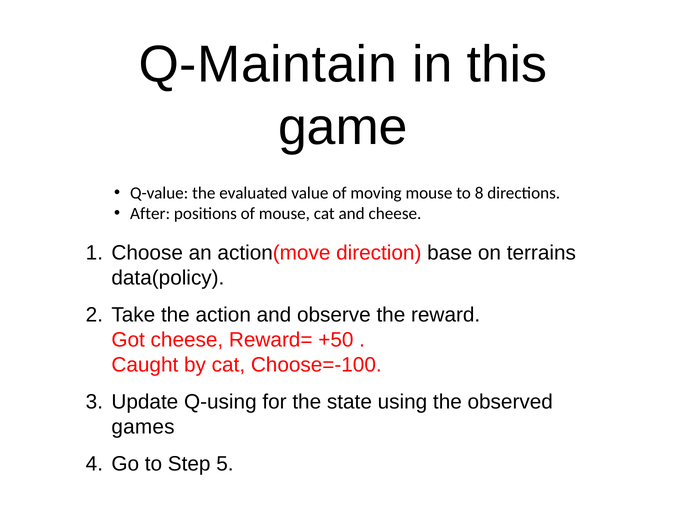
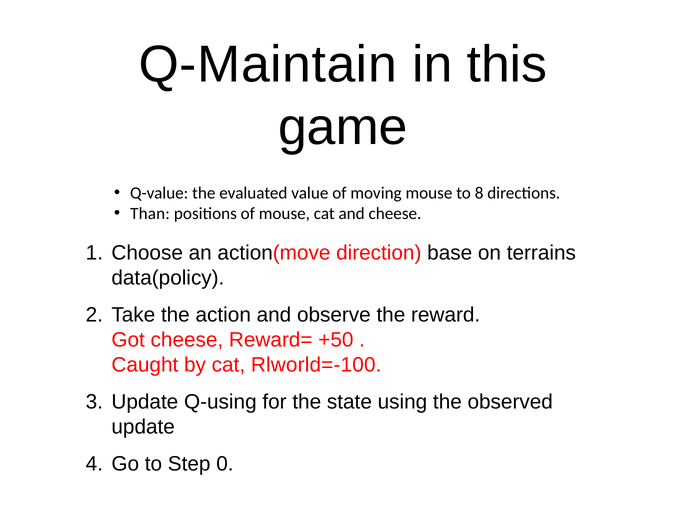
After: After -> Than (150, 213)
Choose=-100: Choose=-100 -> Rlworld=-100 (316, 364)
games: games -> update (143, 426)
5: 5 -> 0 (225, 464)
